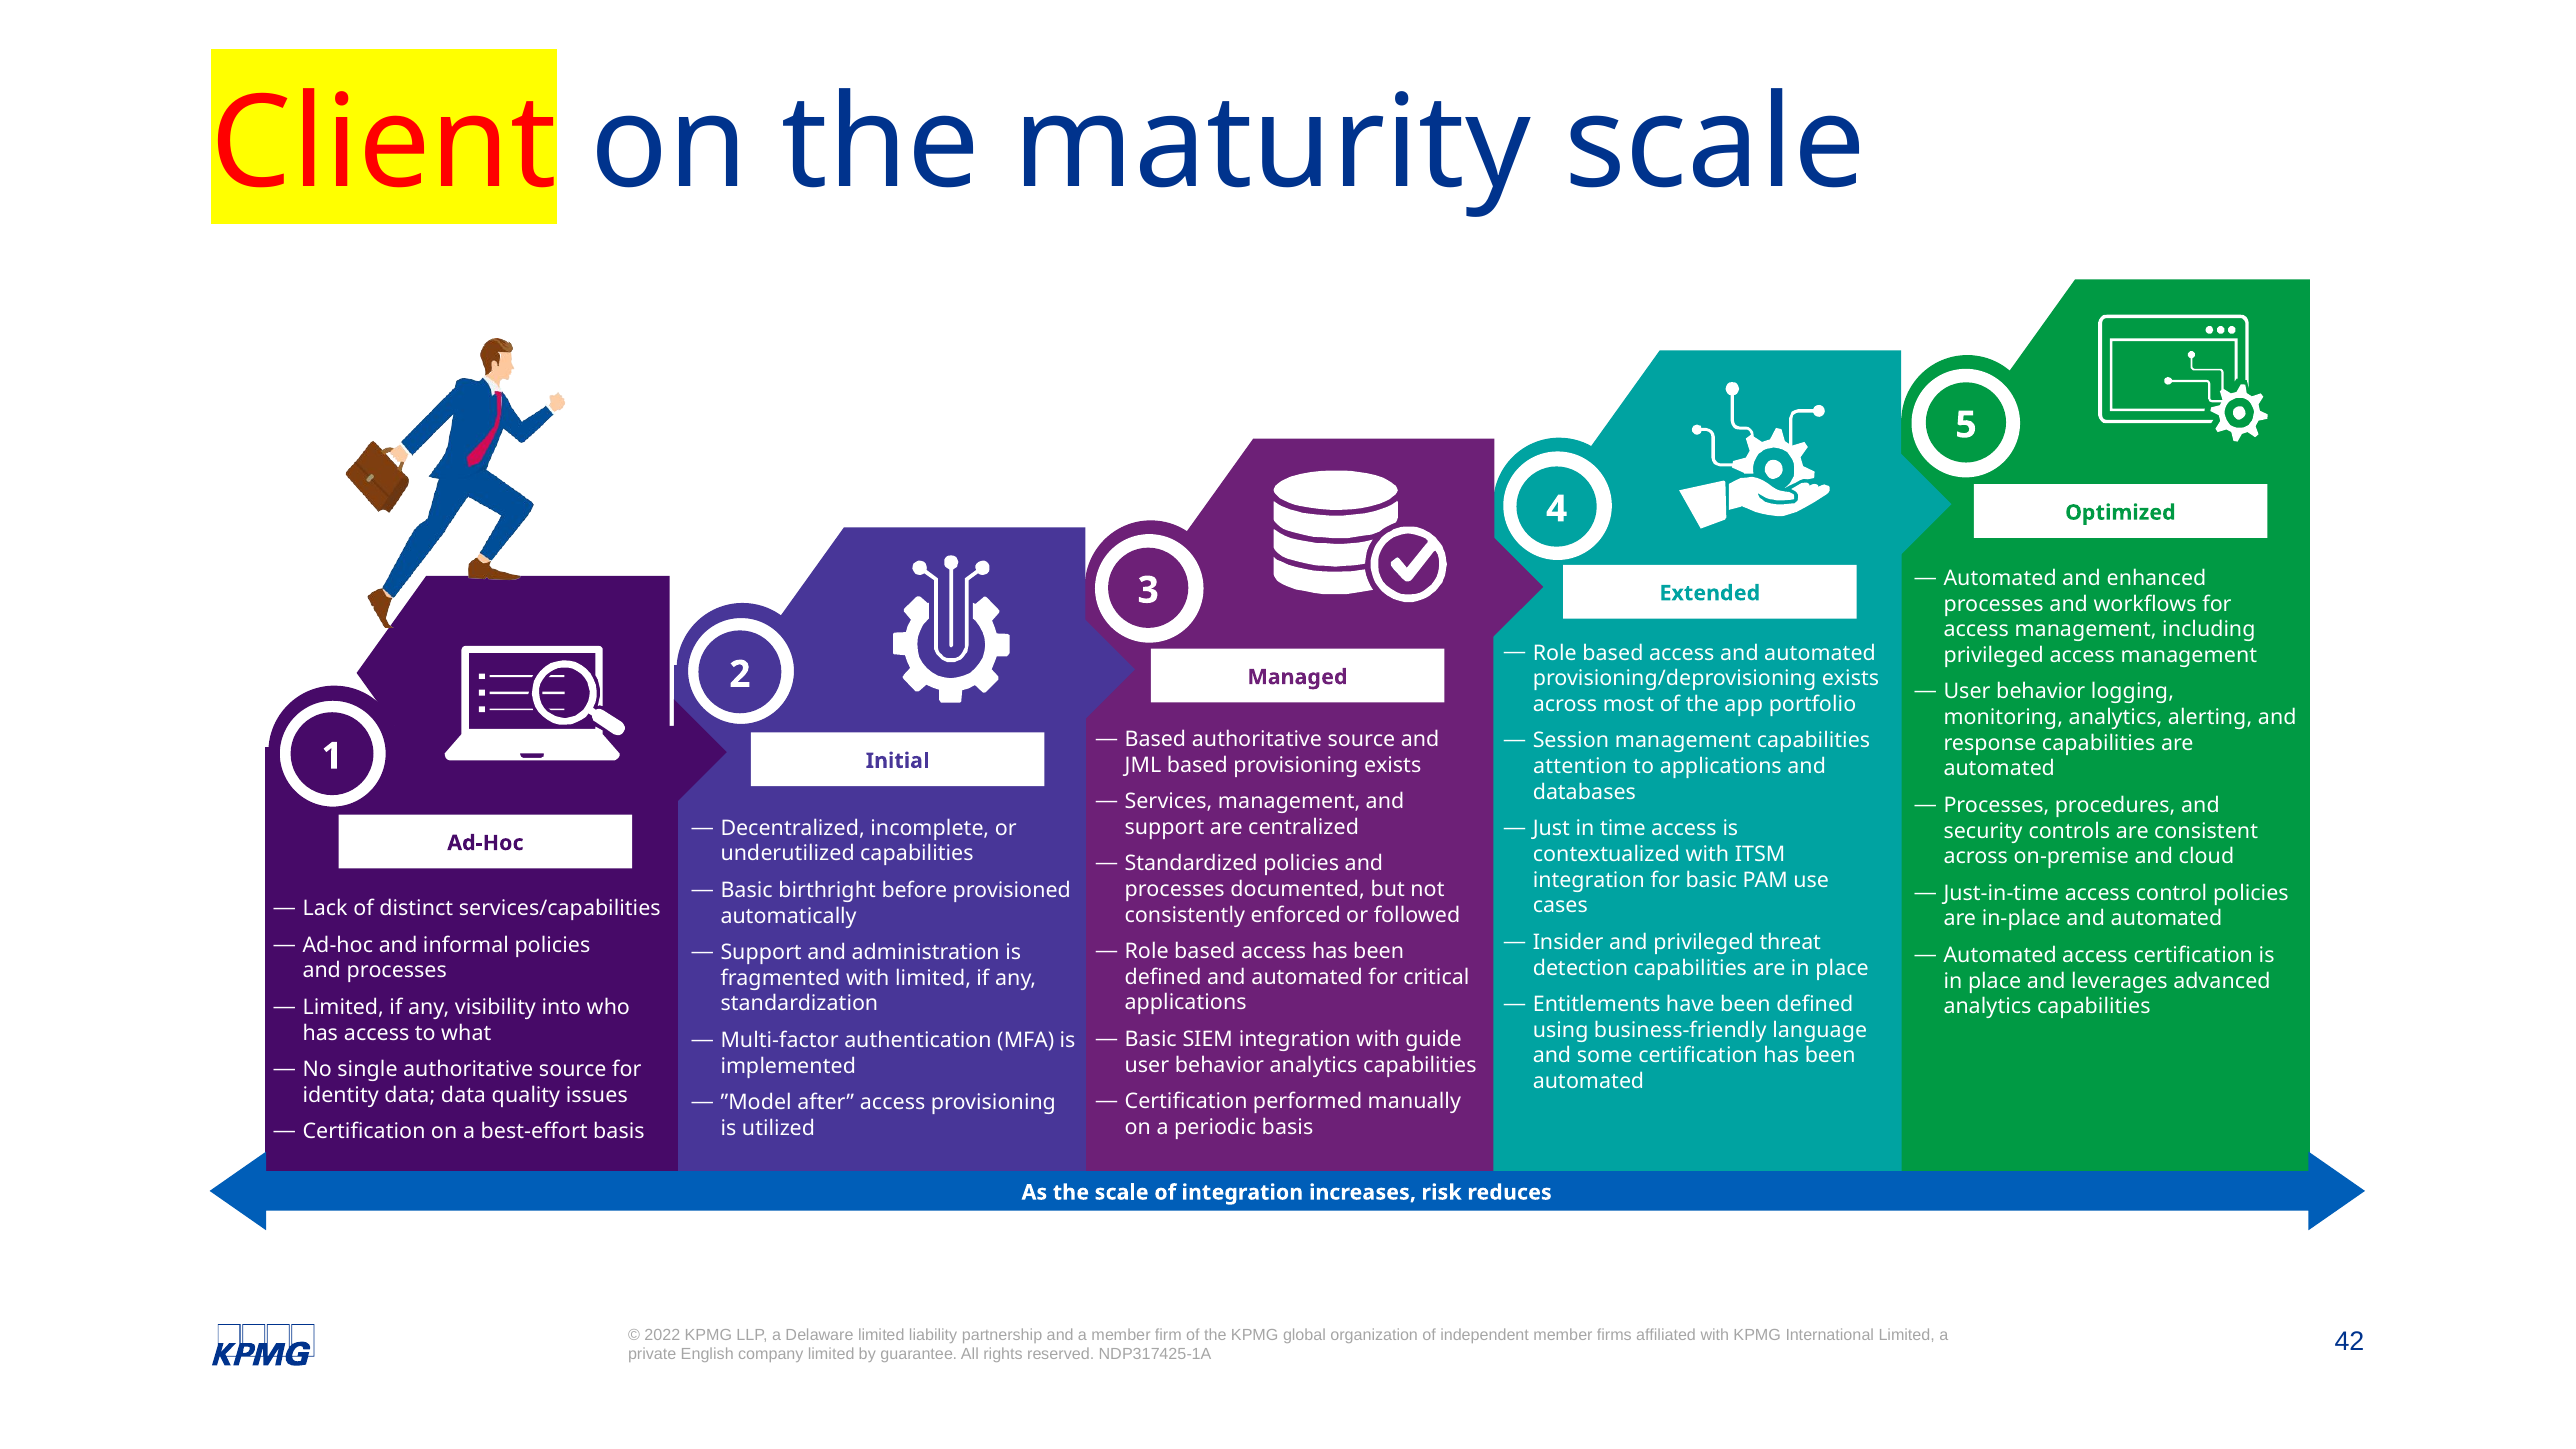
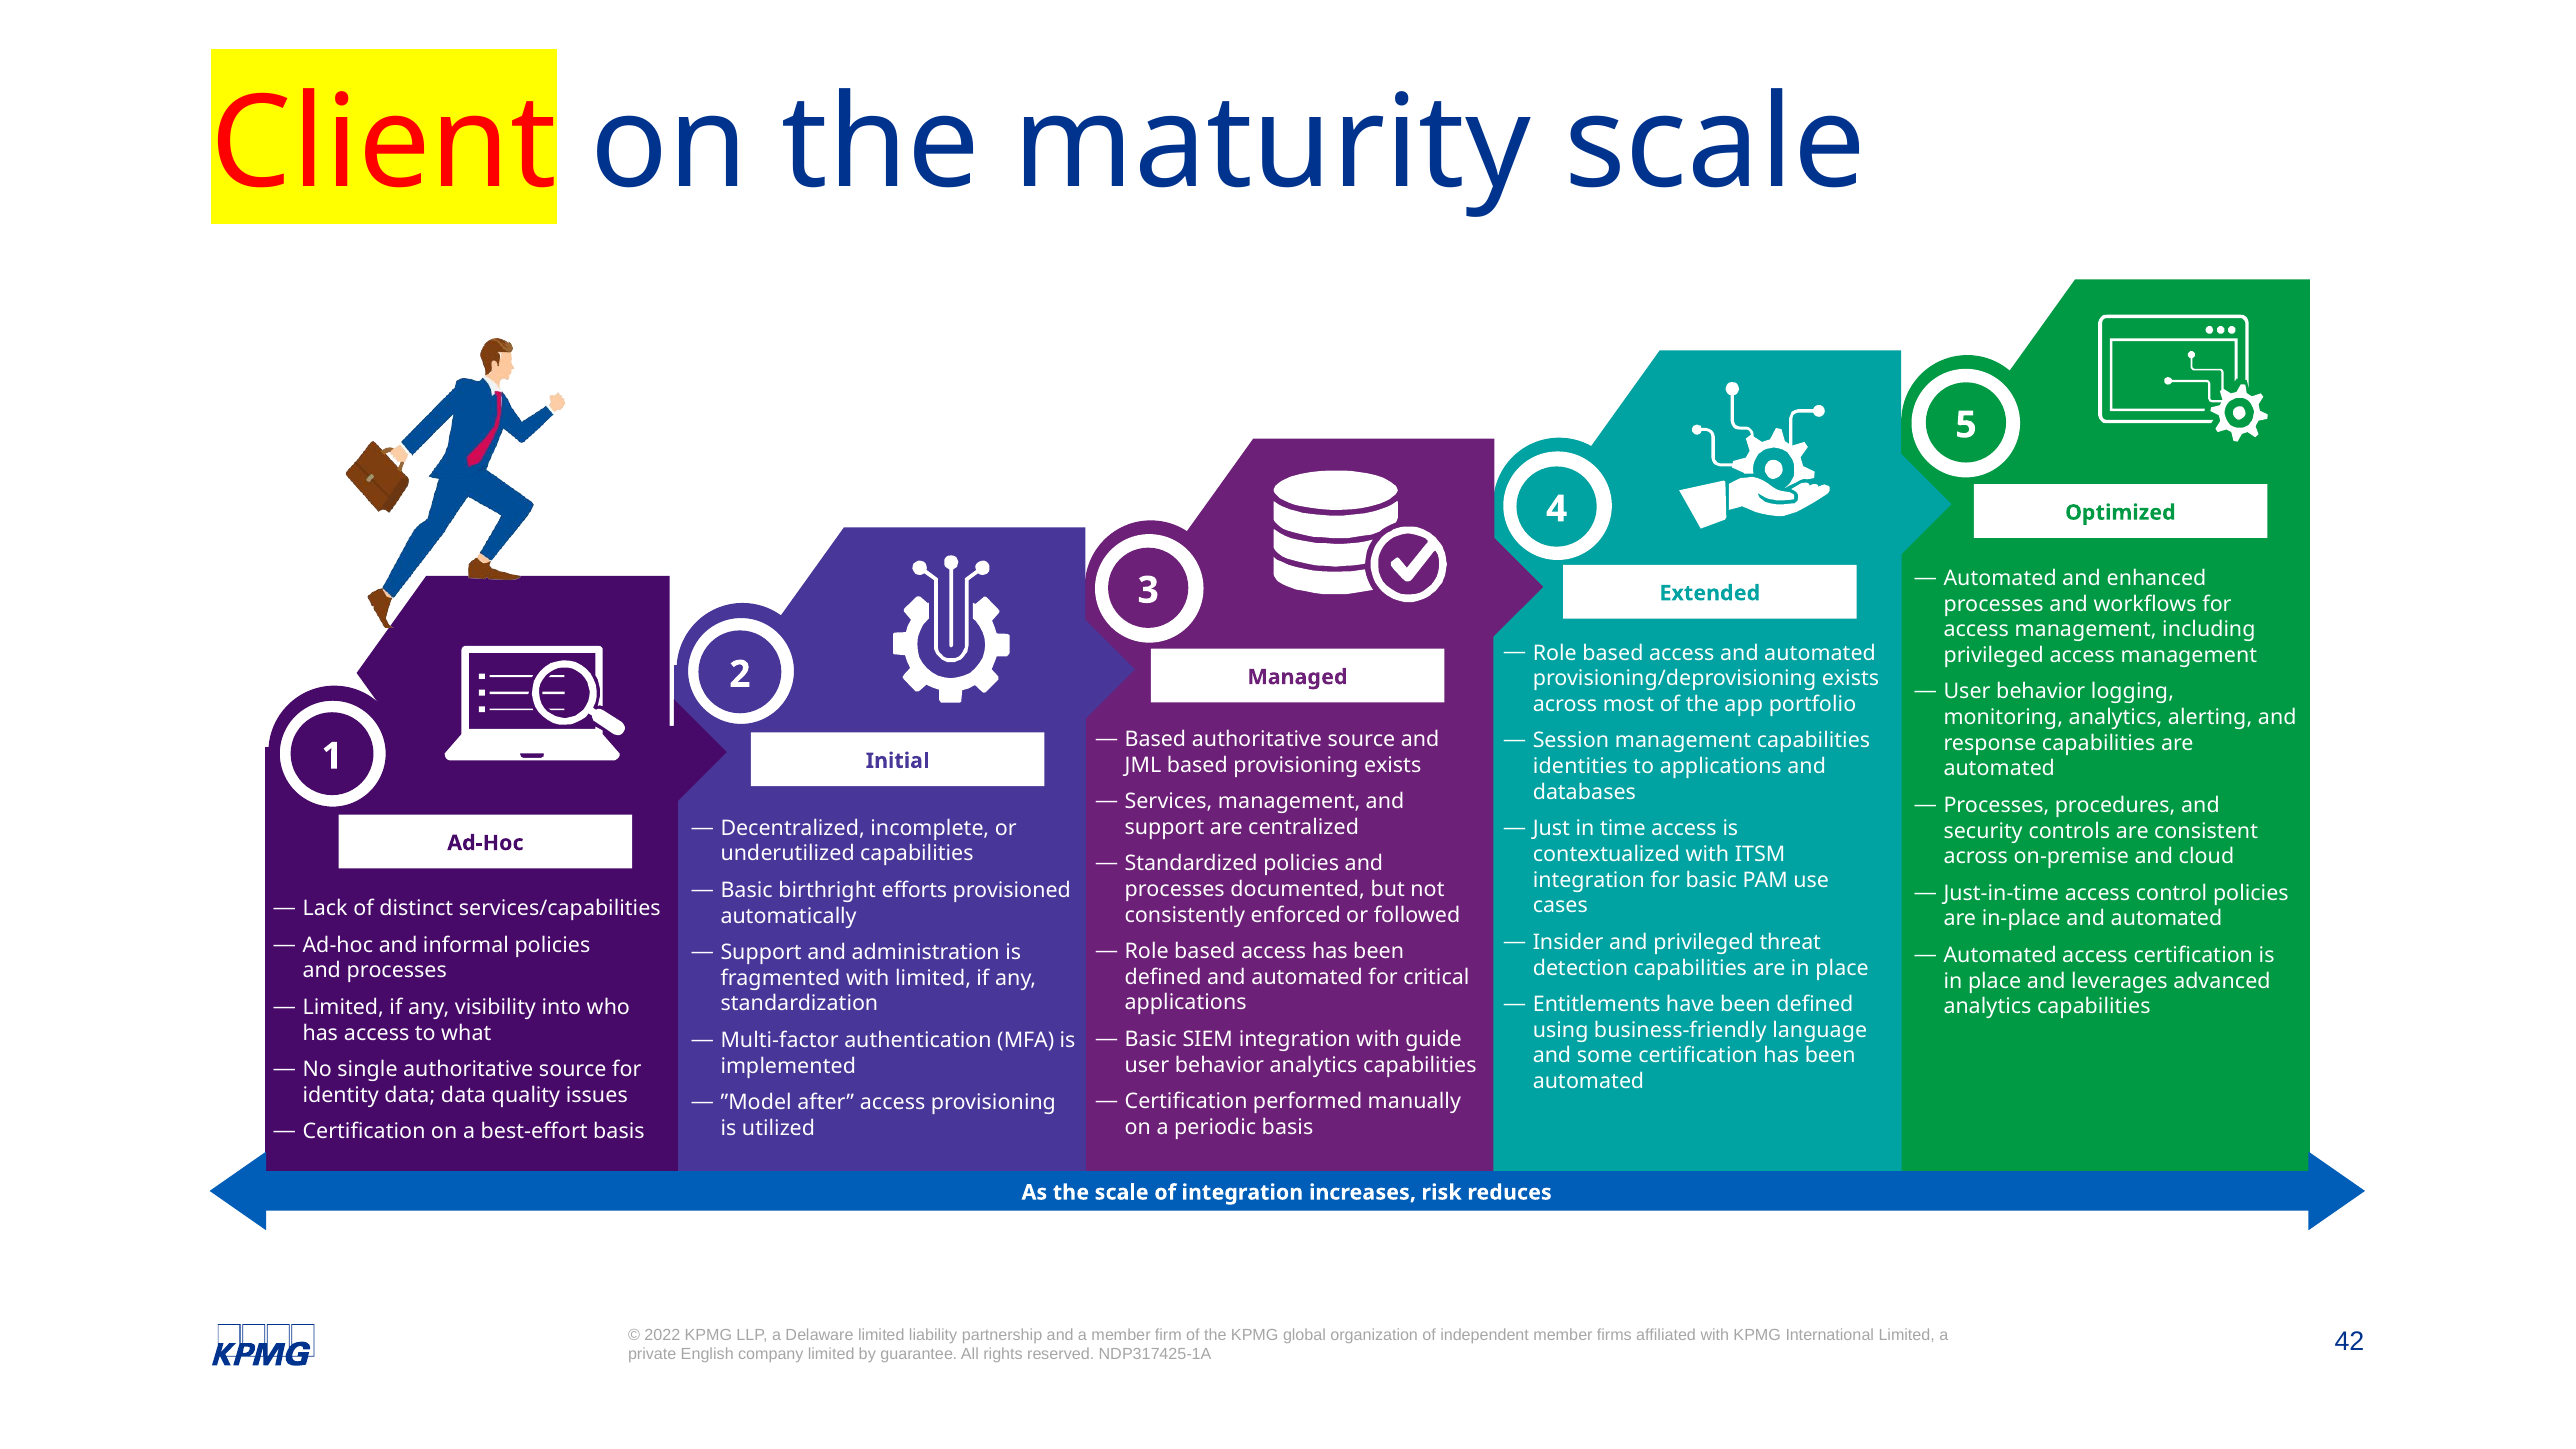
attention: attention -> identities (1580, 767)
before: before -> efforts (914, 890)
